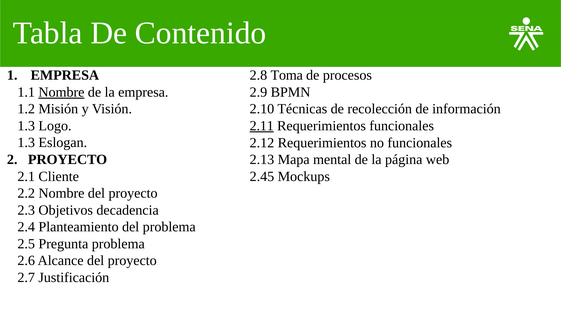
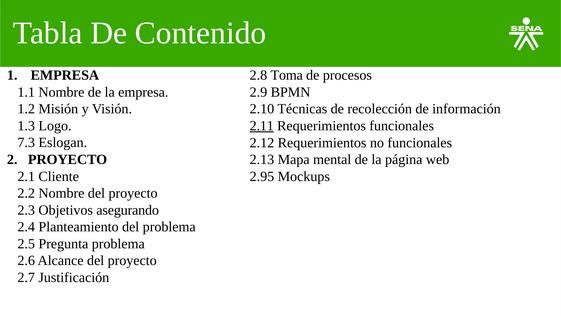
Nombre underline: present -> none (61, 92)
1.3: 1.3 -> 7.3 (26, 142)
2.45: 2.45 -> 2.95 (262, 176)
decadencia: decadencia -> asegurando (128, 210)
